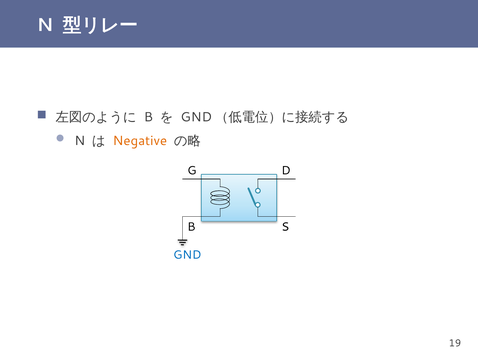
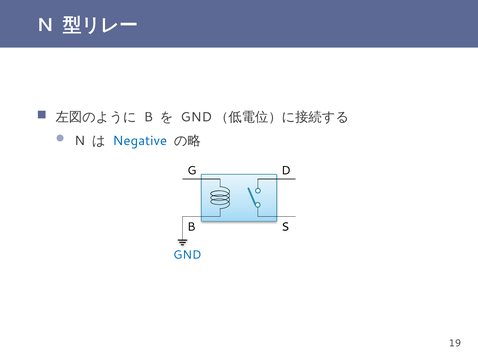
Negative colour: orange -> blue (140, 141)
